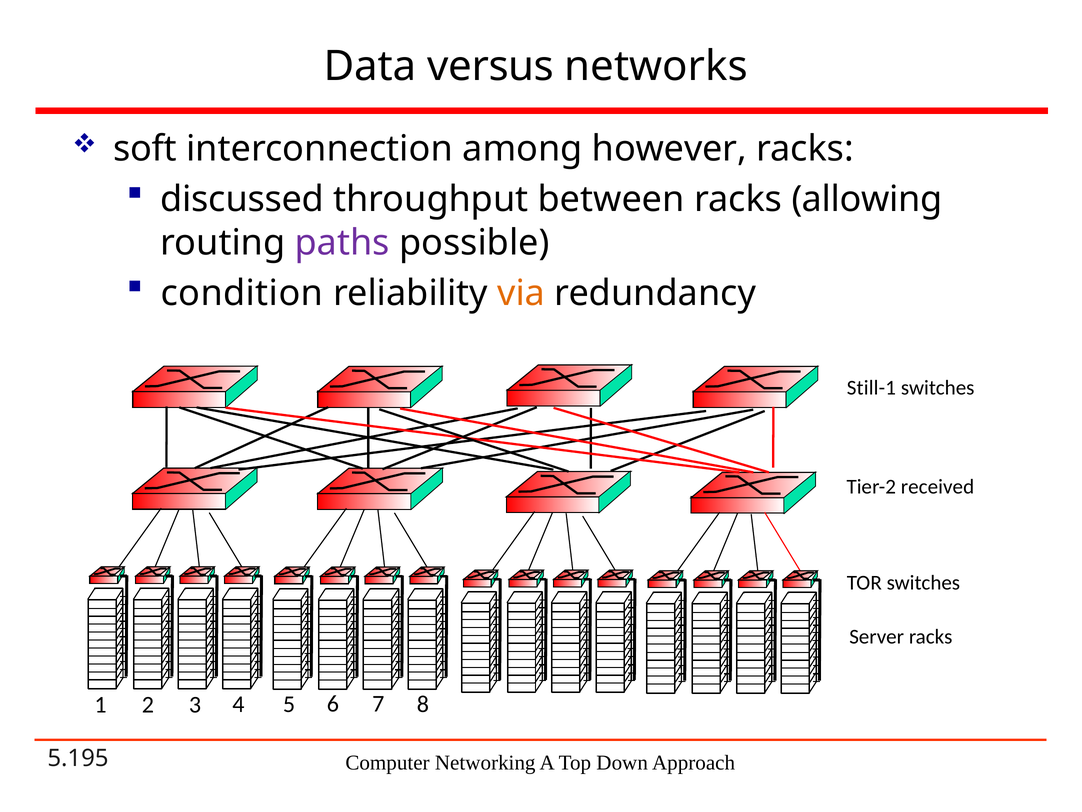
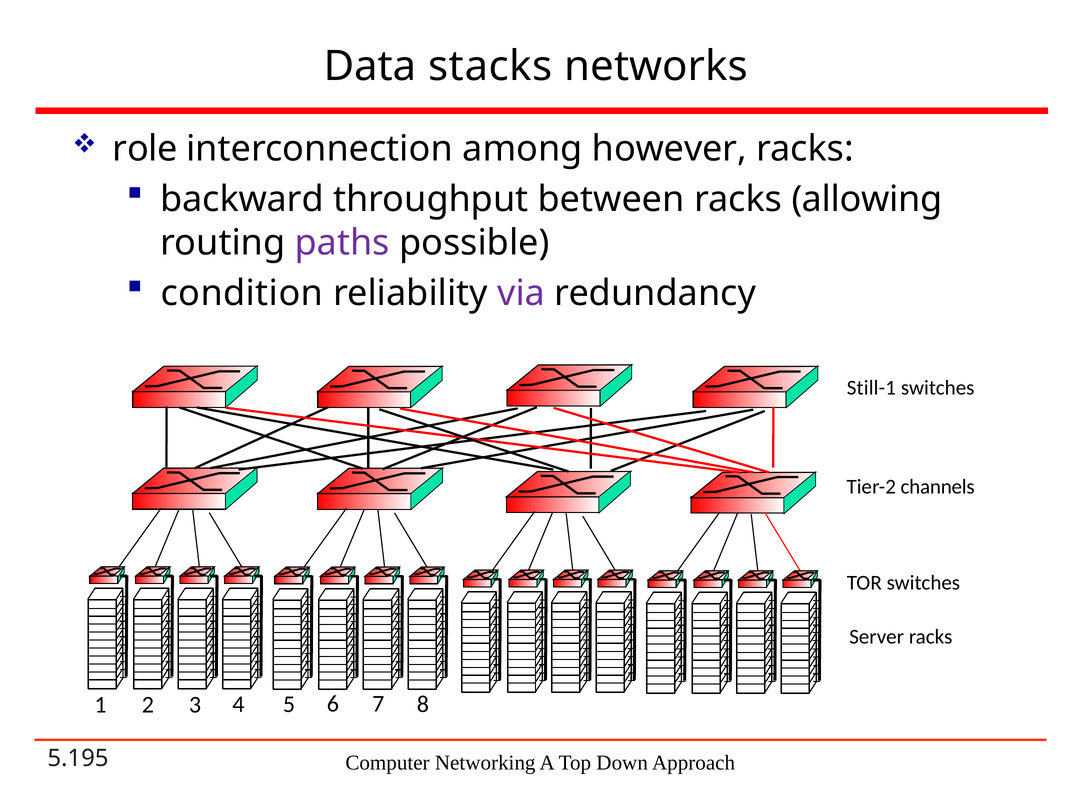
versus: versus -> stacks (490, 66)
soft: soft -> role (145, 149)
discussed: discussed -> backward (242, 199)
via colour: orange -> purple (521, 293)
received: received -> channels (938, 487)
